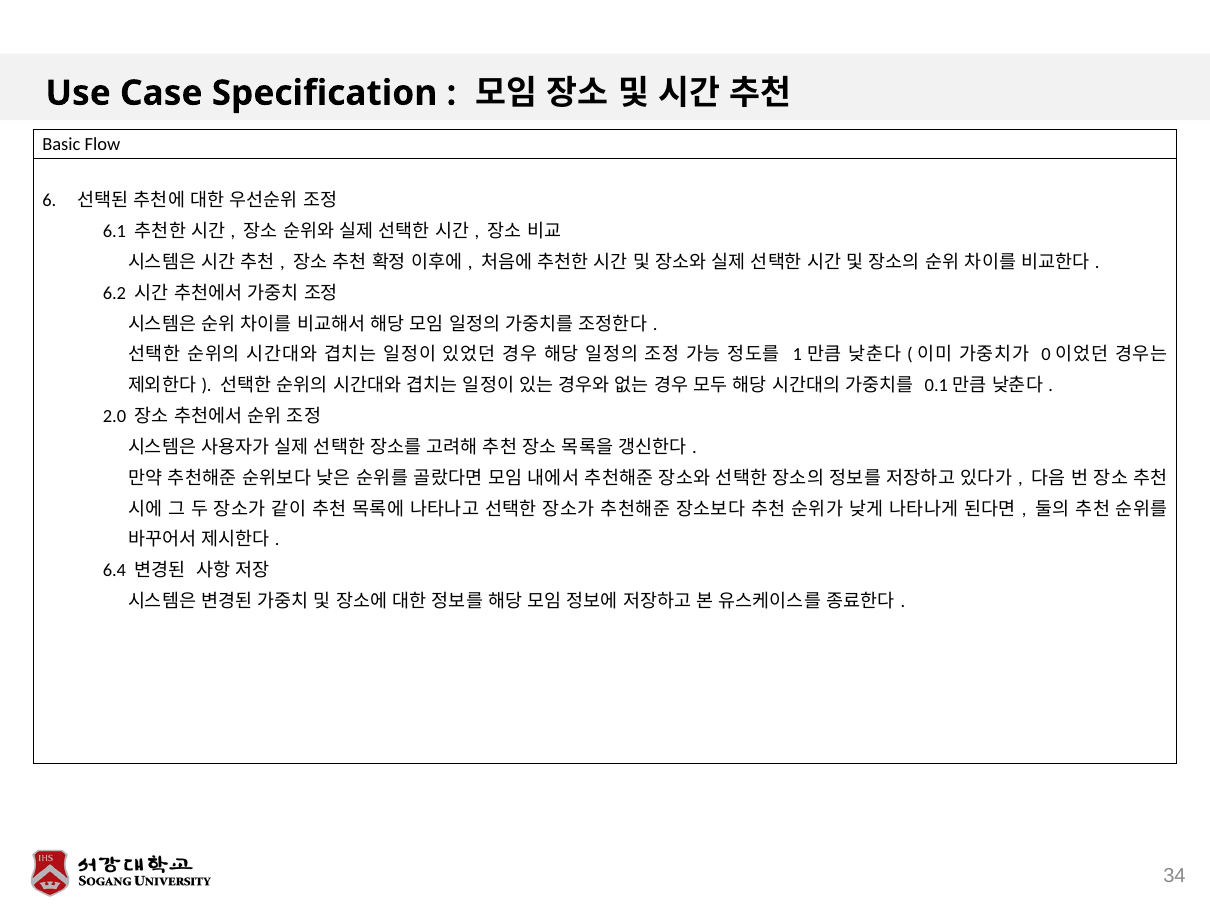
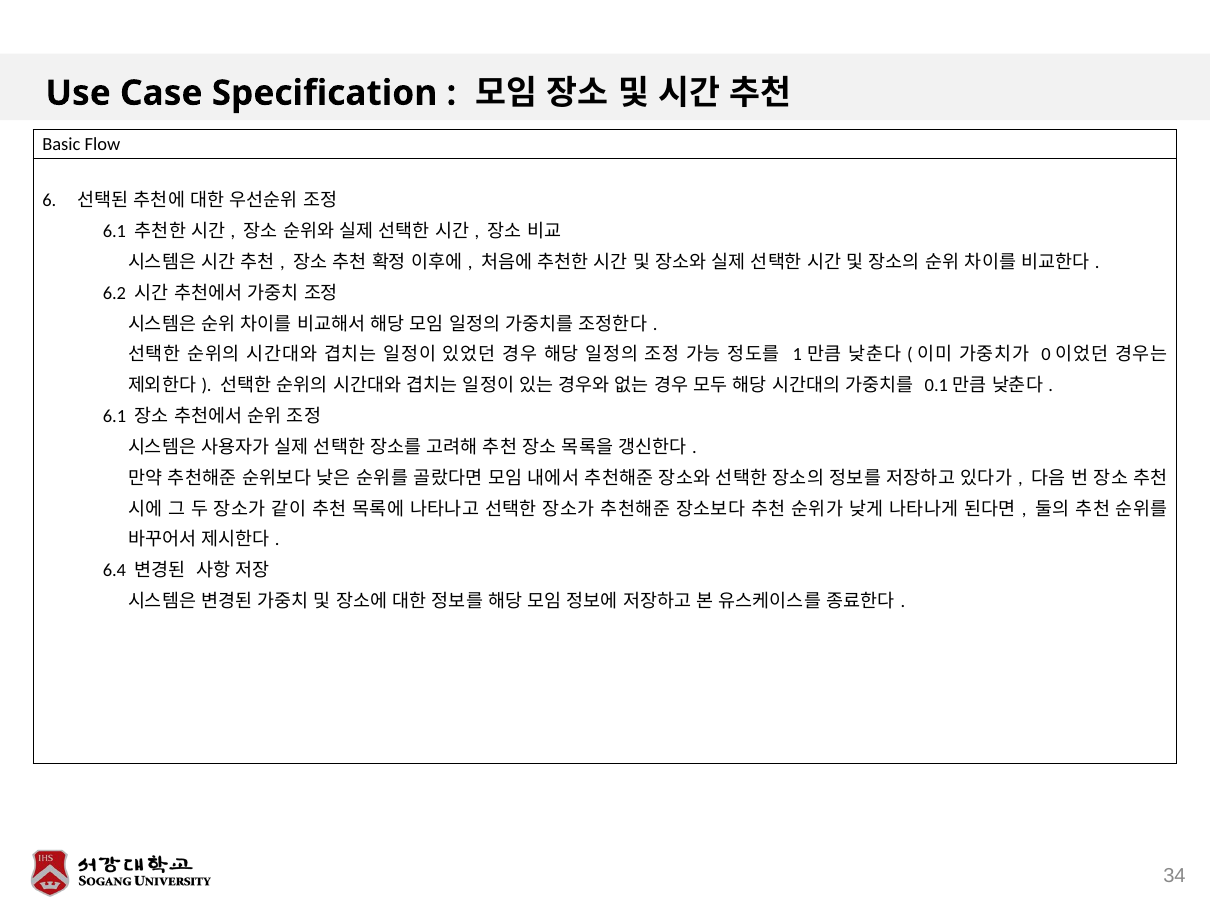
2.0: 2.0 -> 6.1 (114, 416)
